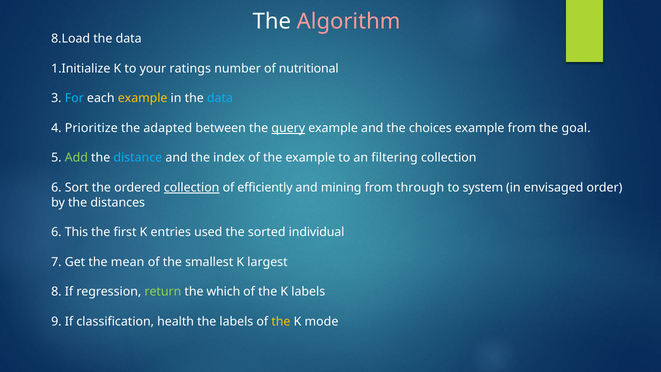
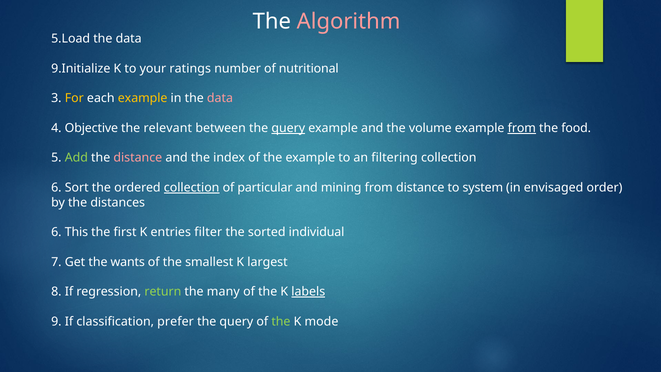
8.Load: 8.Load -> 5.Load (71, 39)
1.Initialize: 1.Initialize -> 9.Initialize (81, 69)
For colour: light blue -> yellow (74, 98)
data colour: light blue -> pink (220, 98)
Prioritize: Prioritize -> Objective (91, 128)
adapted: adapted -> relevant (168, 128)
choices: choices -> volume (430, 128)
from underline: none -> present (522, 128)
goal: goal -> food (576, 128)
distance colour: light blue -> pink (138, 158)
efficiently: efficiently -> particular (265, 188)
from through: through -> distance (420, 188)
used: used -> filter (208, 232)
mean: mean -> wants (128, 262)
which: which -> many (223, 292)
labels underline: none -> present (308, 292)
health: health -> prefer (176, 321)
labels: labels -> query (236, 321)
the colour: yellow -> light green (281, 321)
